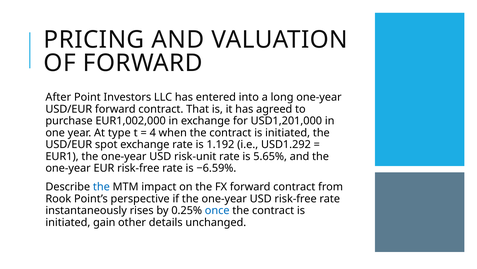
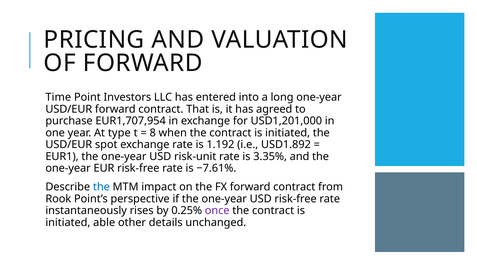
After: After -> Time (58, 97)
EUR1,002,000: EUR1,002,000 -> EUR1,707,954 (131, 121)
4: 4 -> 8 (153, 132)
USD1.292: USD1.292 -> USD1.892 (286, 144)
5.65%: 5.65% -> 3.35% (270, 156)
−6.59%: −6.59% -> −7.61% (216, 168)
once colour: blue -> purple (217, 210)
gain: gain -> able (104, 222)
